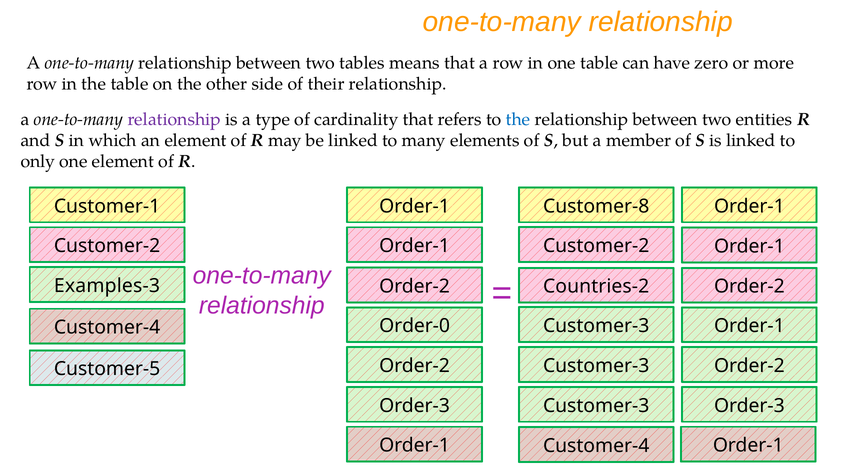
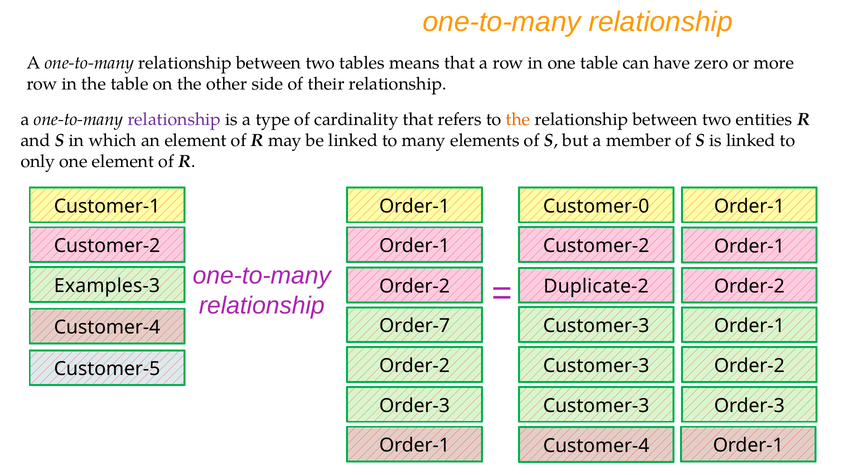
the colour: blue -> orange (518, 119)
Customer-8: Customer-8 -> Customer-0 (596, 206)
Countries-2: Countries-2 -> Duplicate-2 (596, 287)
Order-0: Order-0 -> Order-7 (415, 326)
